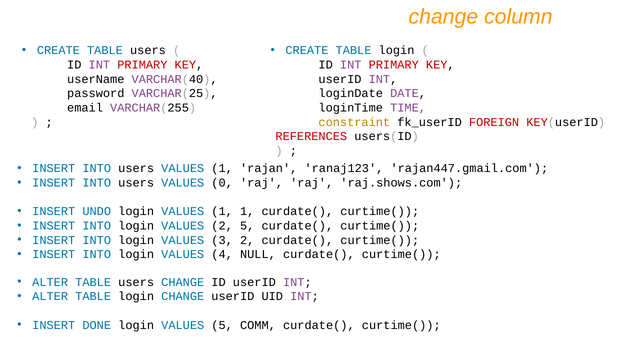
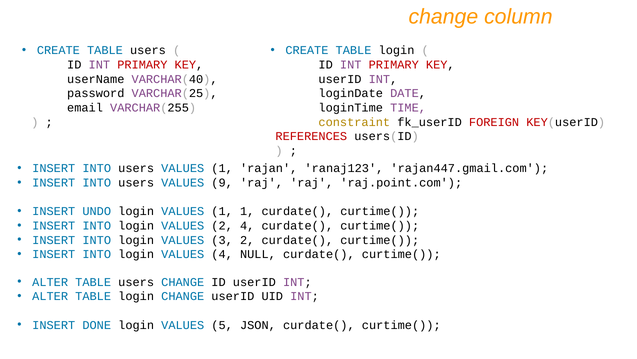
0: 0 -> 9 (222, 182)
raj.shows.com: raj.shows.com -> raj.point.com (401, 182)
2 5: 5 -> 4 (247, 225)
COMM: COMM -> JSON (258, 324)
